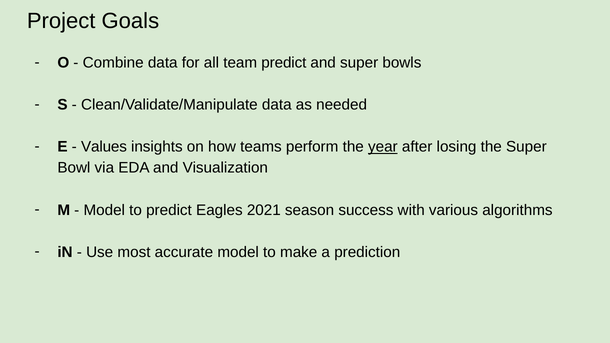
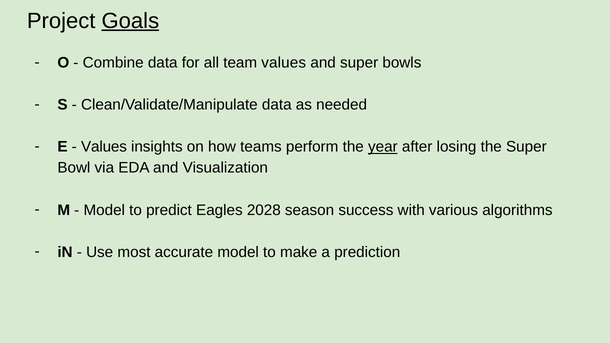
Goals underline: none -> present (130, 21)
team predict: predict -> values (284, 63)
2021: 2021 -> 2028 (264, 210)
